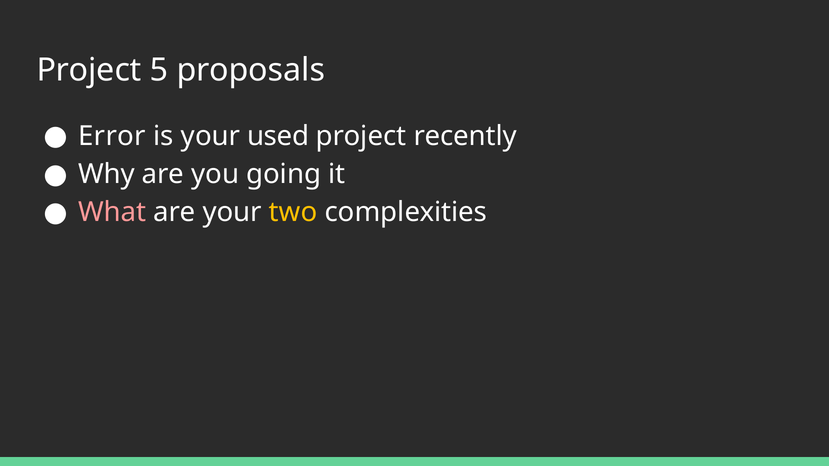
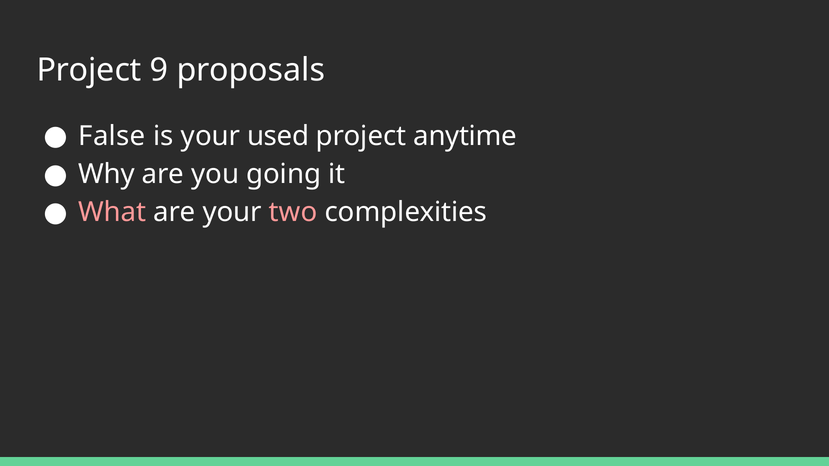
5: 5 -> 9 (159, 70)
Error: Error -> False (112, 136)
recently: recently -> anytime (465, 136)
two colour: yellow -> pink (293, 212)
